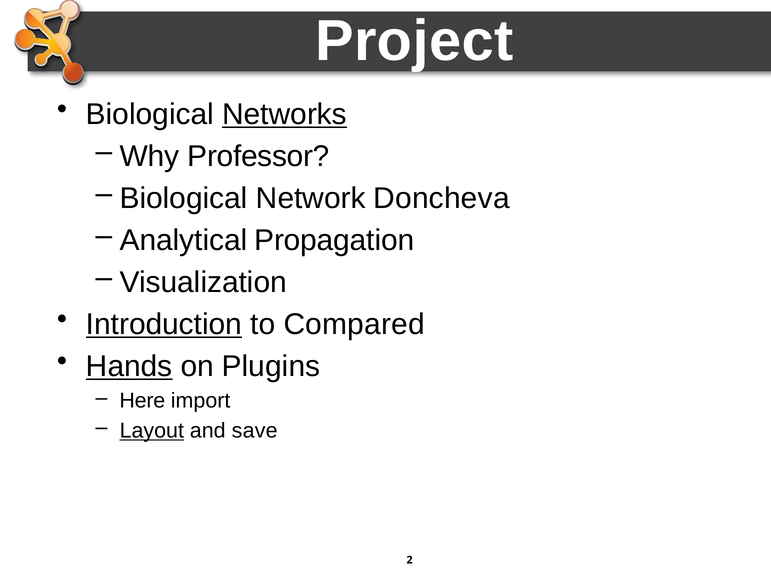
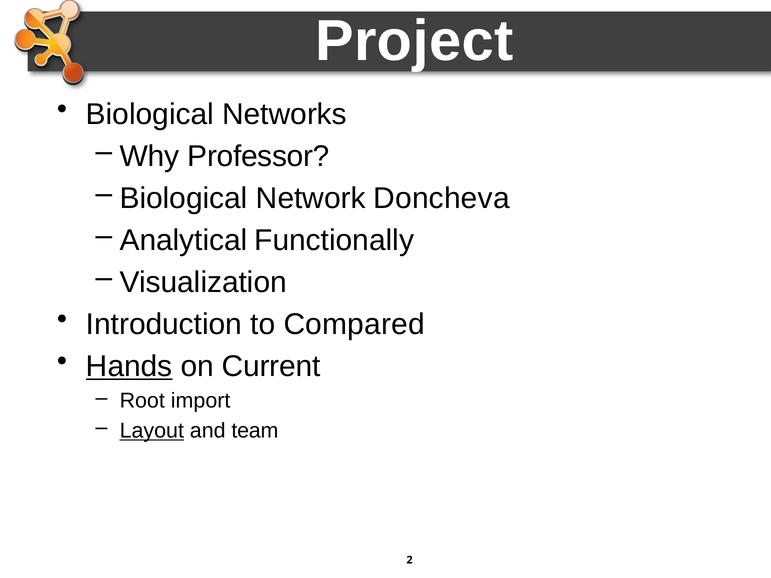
Networks underline: present -> none (285, 114)
Propagation: Propagation -> Functionally (334, 240)
Introduction underline: present -> none (164, 325)
Plugins: Plugins -> Current (271, 367)
Here: Here -> Root (142, 401)
save: save -> team (255, 431)
